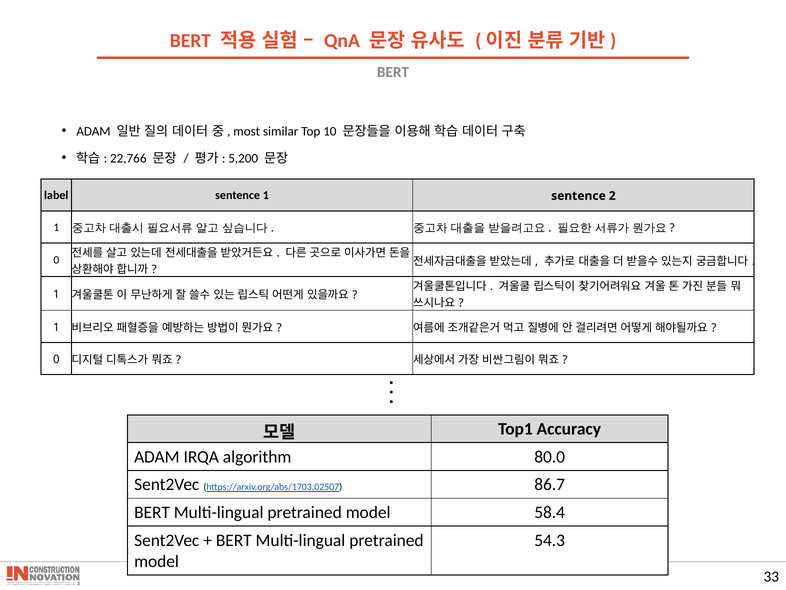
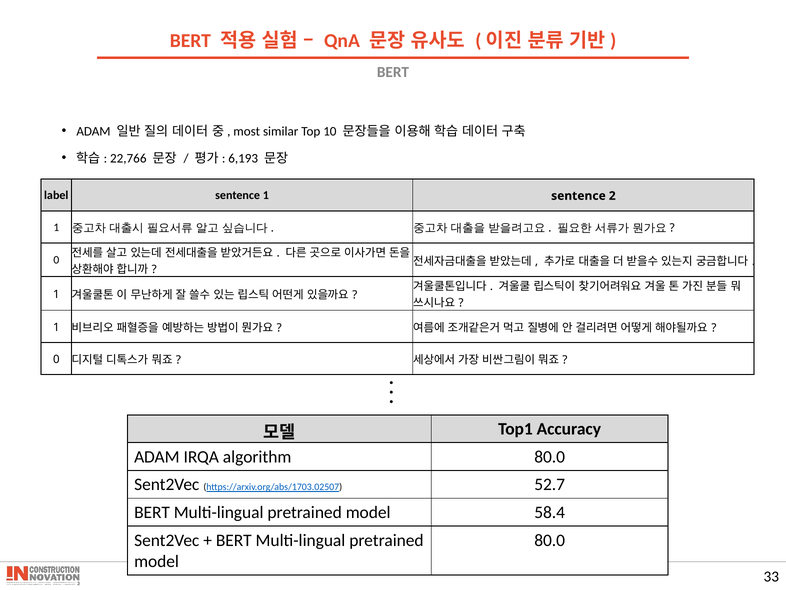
5,200: 5,200 -> 6,193 (243, 158)
86.7: 86.7 -> 52.7 (550, 484)
54.3: 54.3 -> 80.0 (550, 540)
